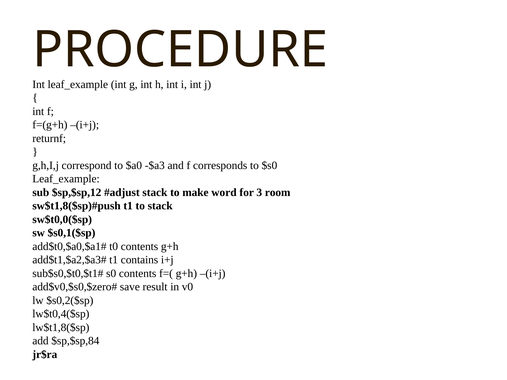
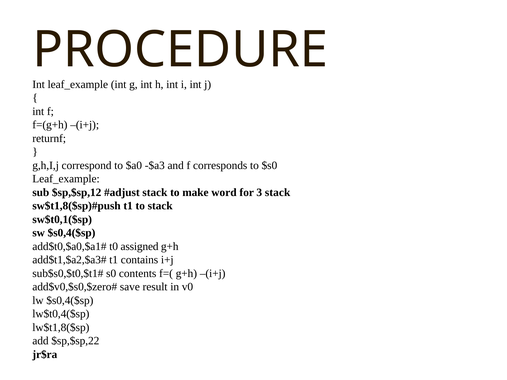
3 room: room -> stack (278, 192)
sw$t0,0($sp: sw$t0,0($sp -> sw$t0,1($sp (62, 220)
sw $s0,1($sp: $s0,1($sp -> $s0,4($sp (72, 233)
t0 contents: contents -> assigned (140, 247)
lw $s0,2($sp: $s0,2($sp -> $s0,4($sp (70, 301)
$sp,$sp,84: $sp,$sp,84 -> $sp,$sp,22 (75, 341)
